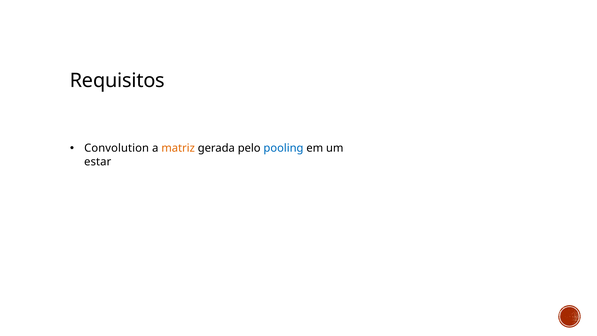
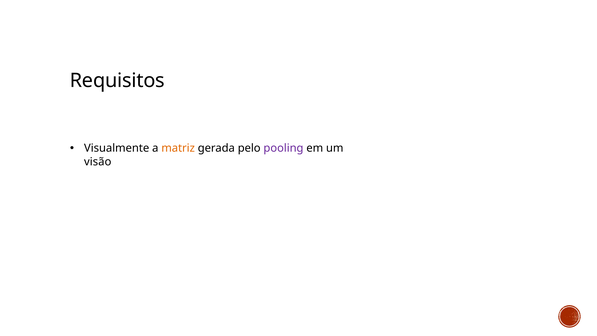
Convolution: Convolution -> Visualmente (117, 148)
pooling colour: blue -> purple (283, 148)
estar: estar -> visão (98, 162)
